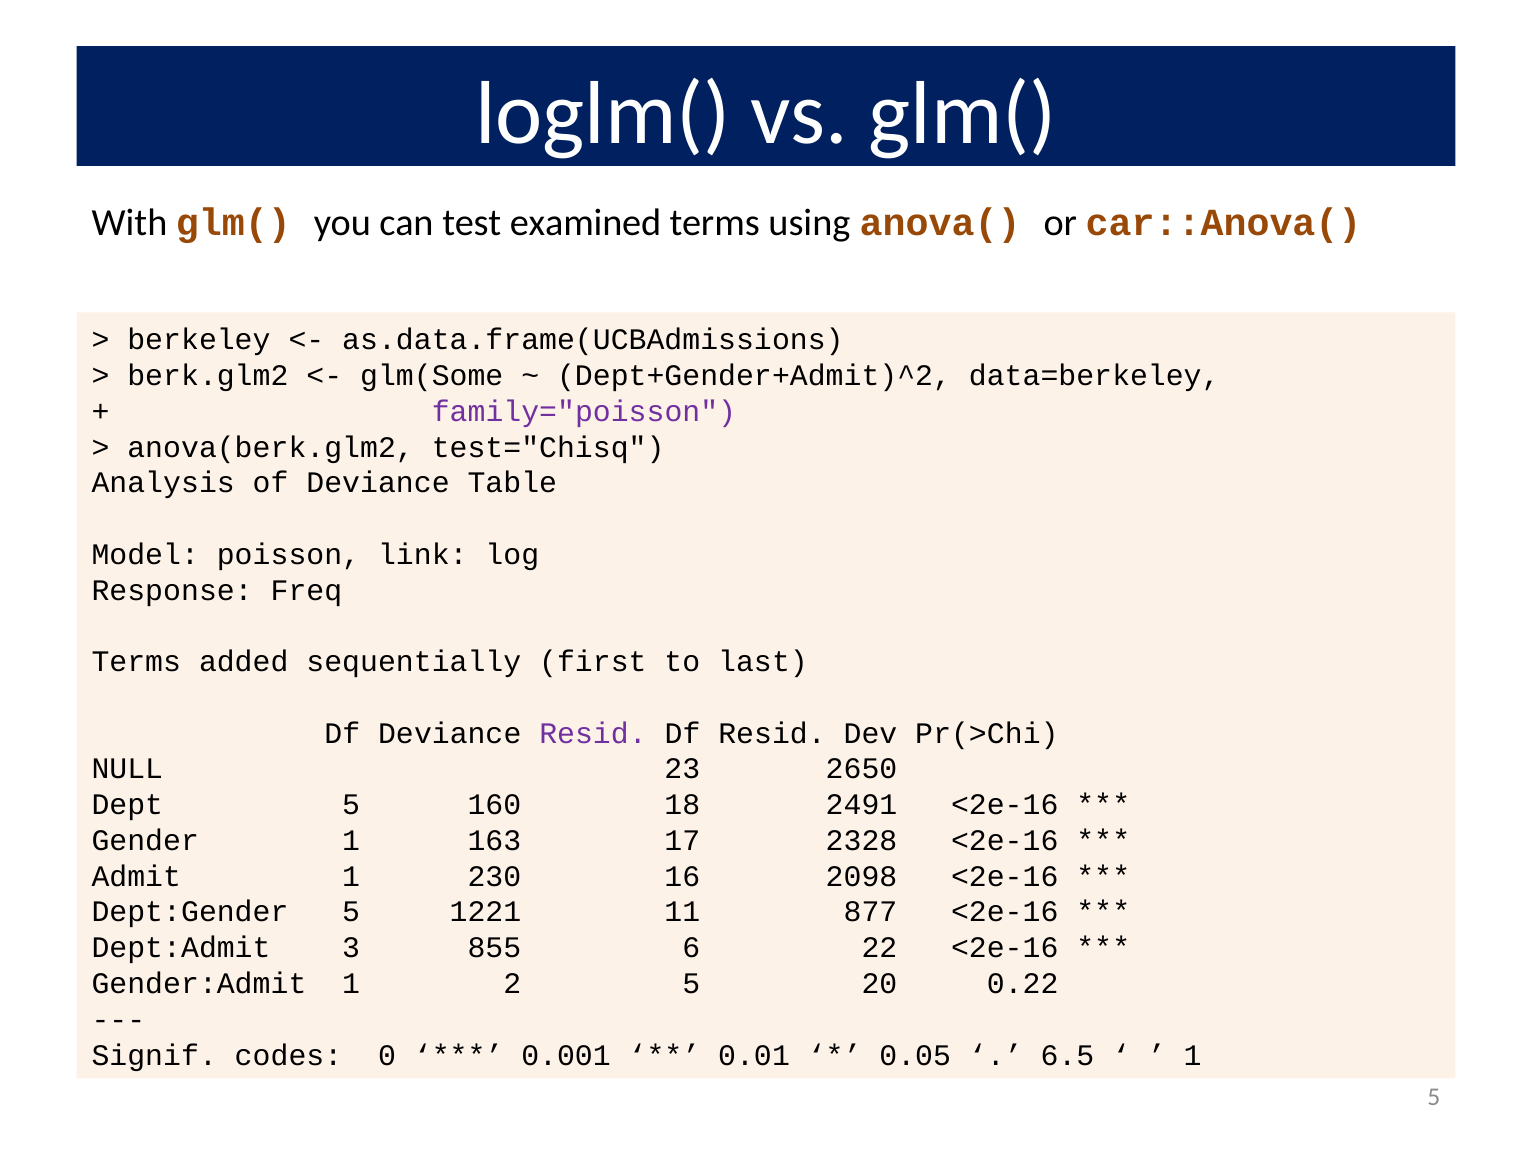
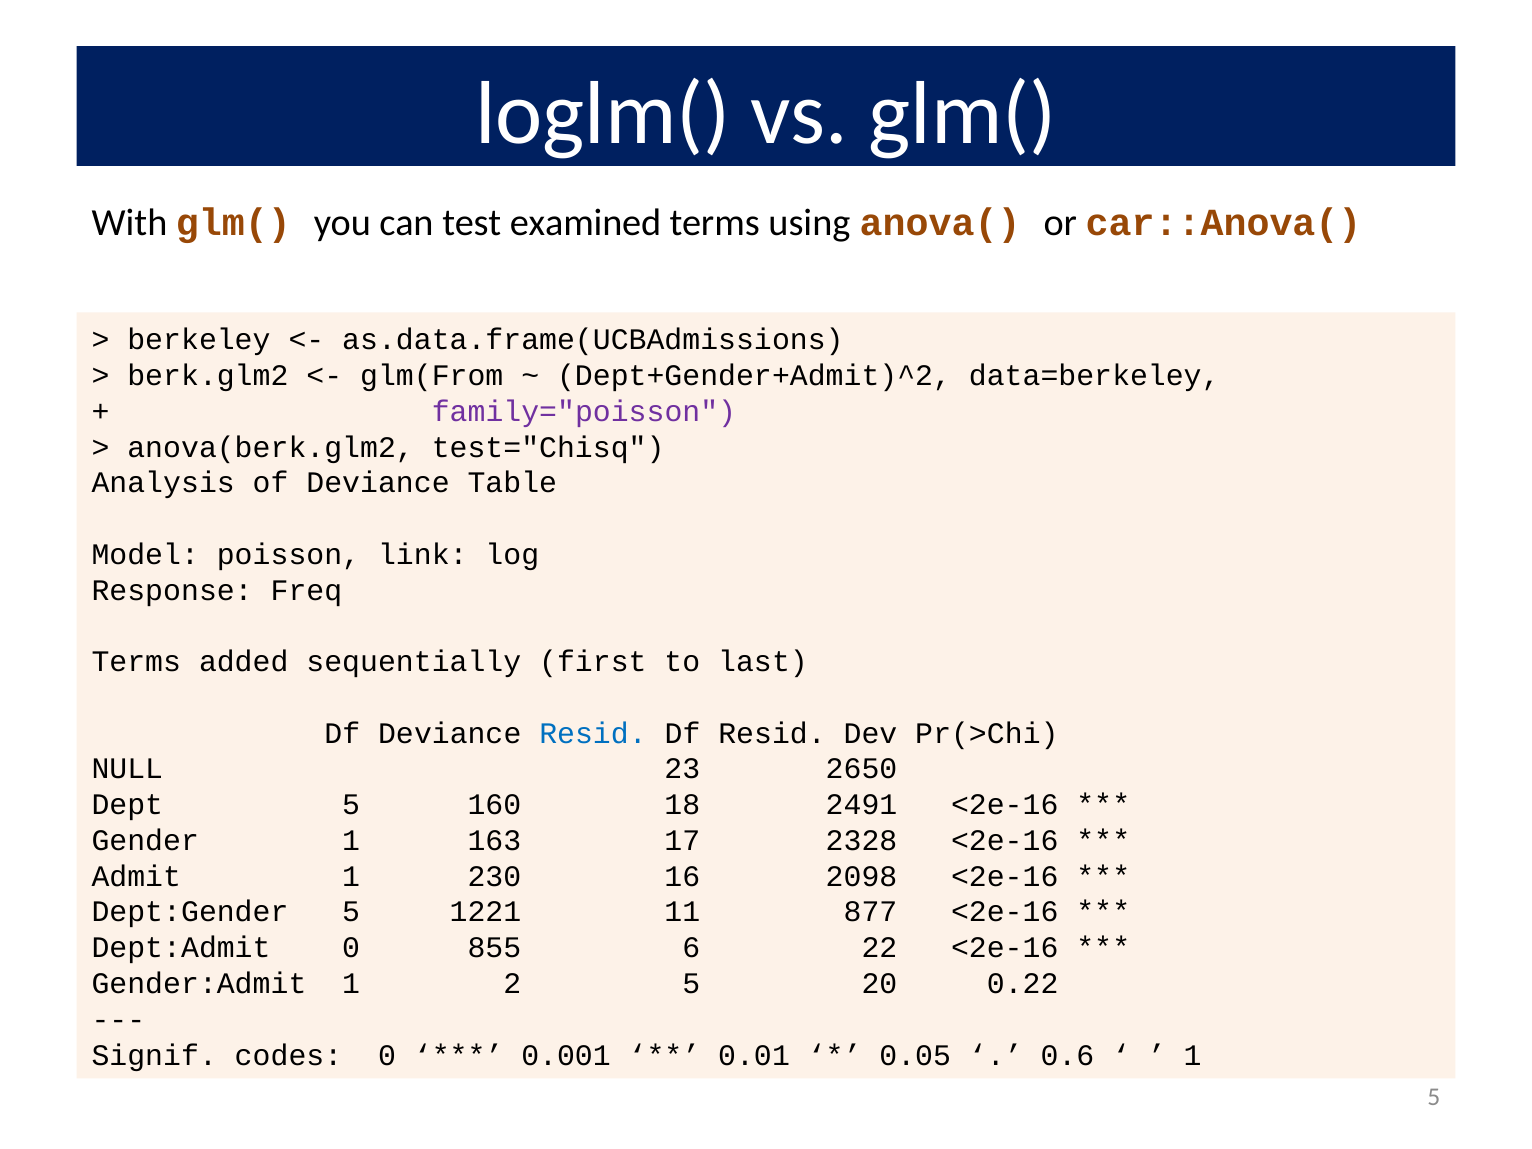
glm(Some: glm(Some -> glm(From (432, 376)
Resid colour: purple -> blue (593, 733)
Dept:Admit 3: 3 -> 0 (351, 948)
6.5: 6.5 -> 0.6 (1067, 1055)
